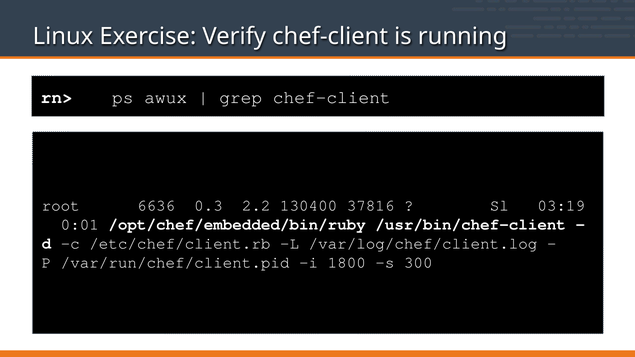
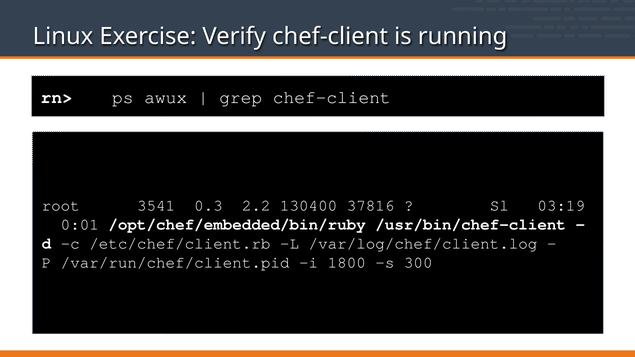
6636: 6636 -> 3541 (156, 205)
